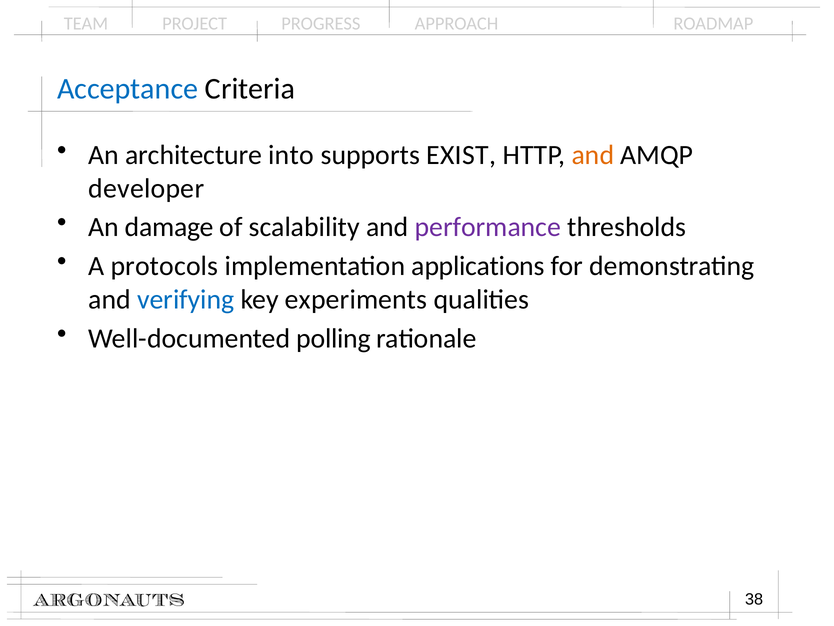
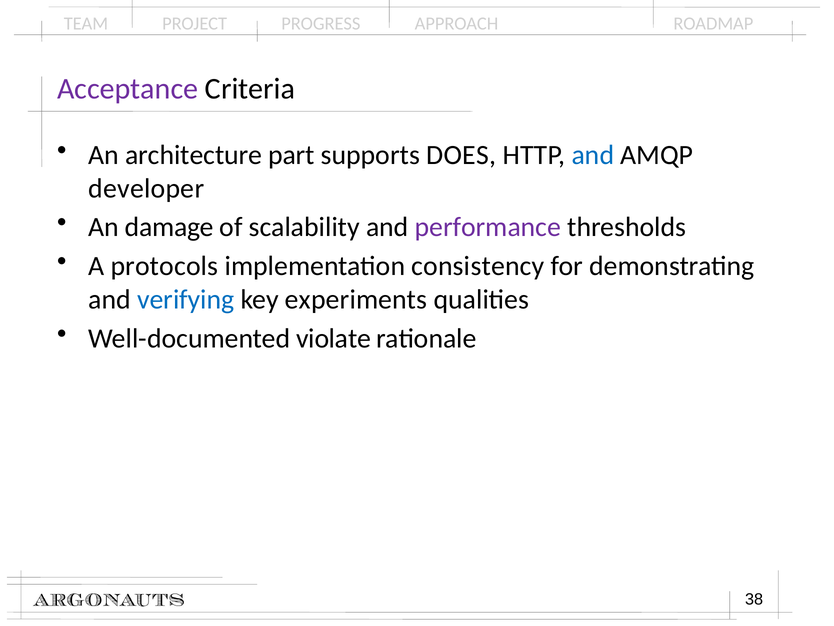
Acceptance colour: blue -> purple (128, 89)
into: into -> part (291, 155)
EXIST: EXIST -> DOES (461, 155)
and colour: orange -> blue (593, 155)
applications: applications -> consistency (478, 266)
polling: polling -> violate (333, 338)
